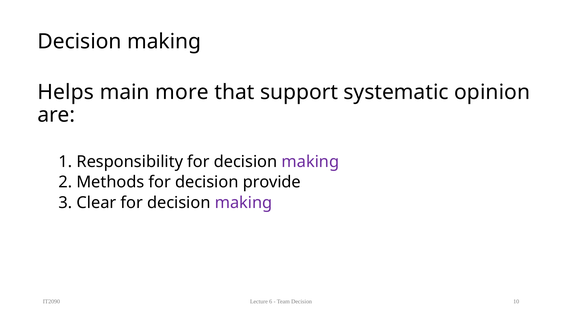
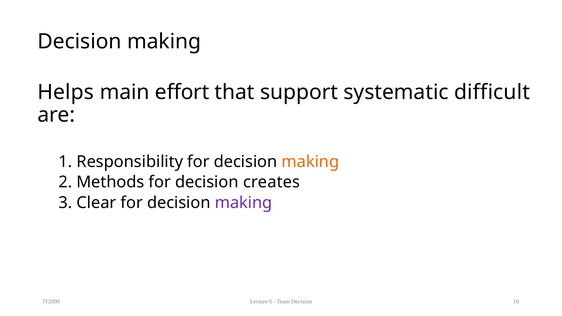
more: more -> effort (182, 92)
opinion: opinion -> difficult (492, 92)
making colour: purple -> orange (310, 162)
provide: provide -> creates (272, 182)
